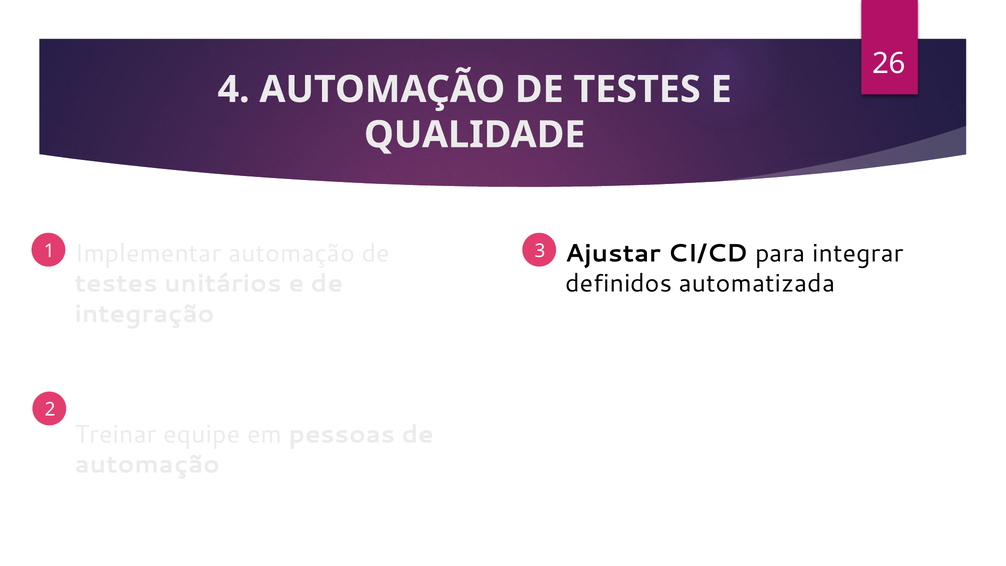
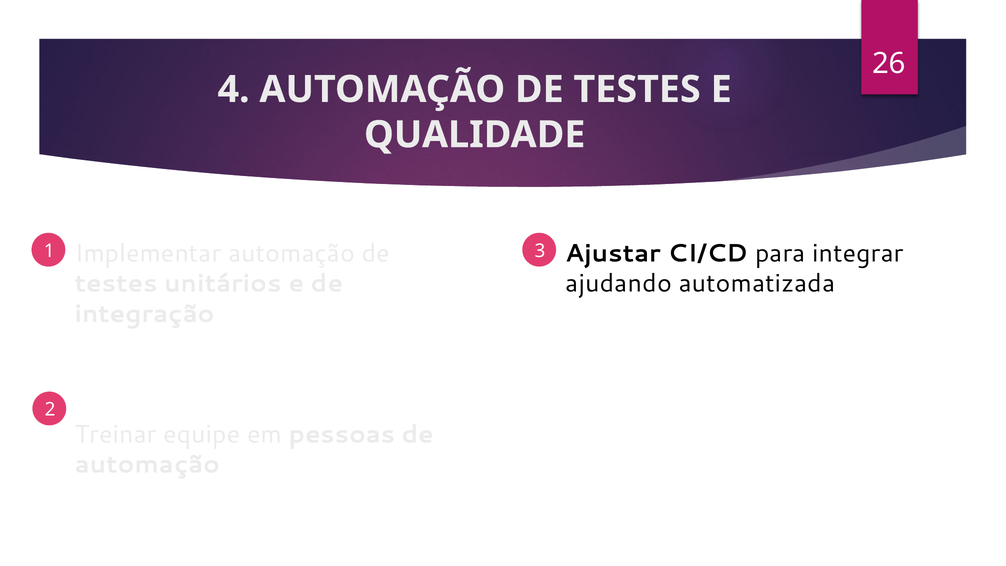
definidos: definidos -> ajudando (619, 283)
